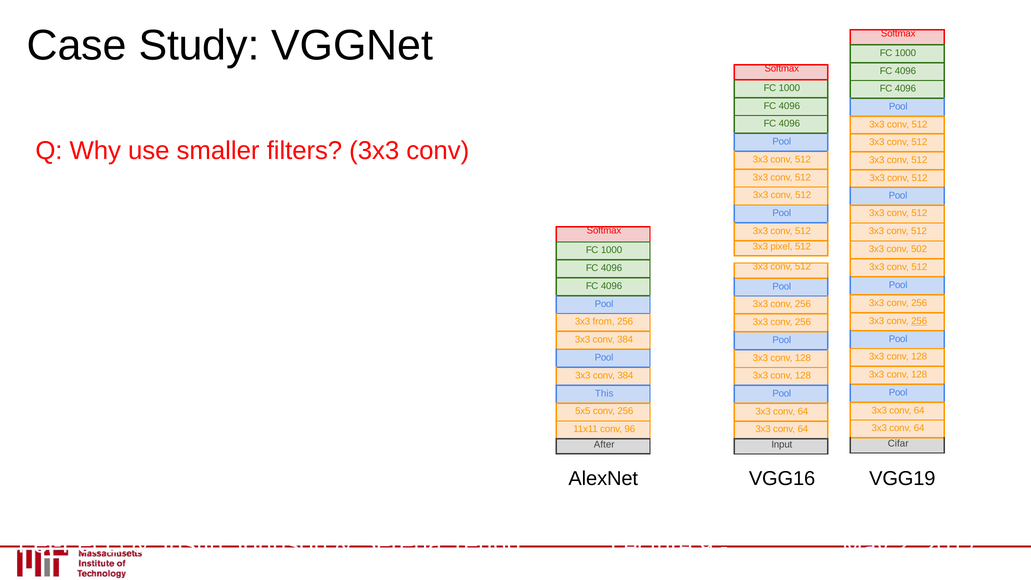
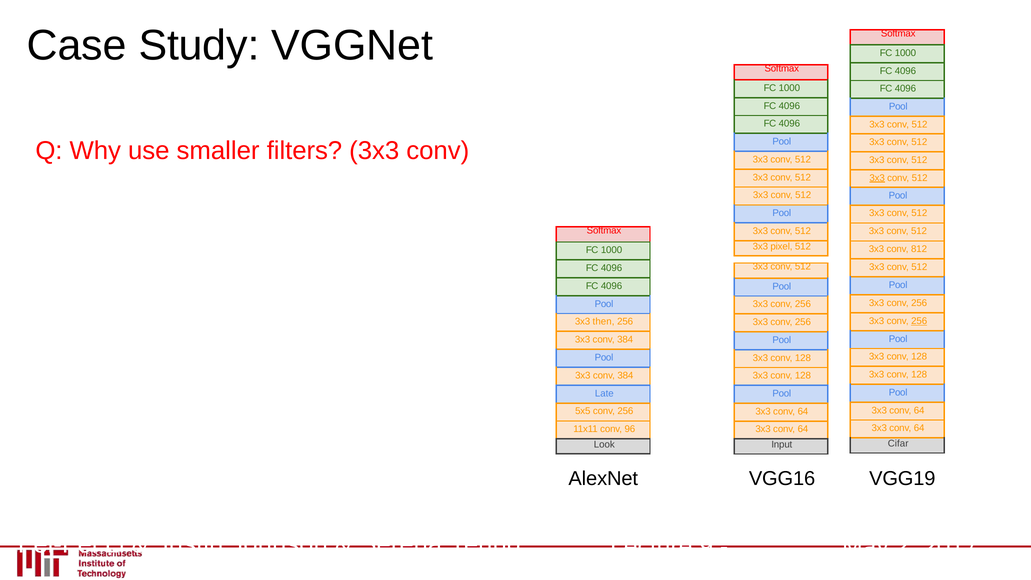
3x3 underline: none -> present (877, 178)
502: 502 -> 812 (919, 249)
from: from -> then (604, 322)
This: This -> Late (604, 393)
After: After -> Look (604, 444)
